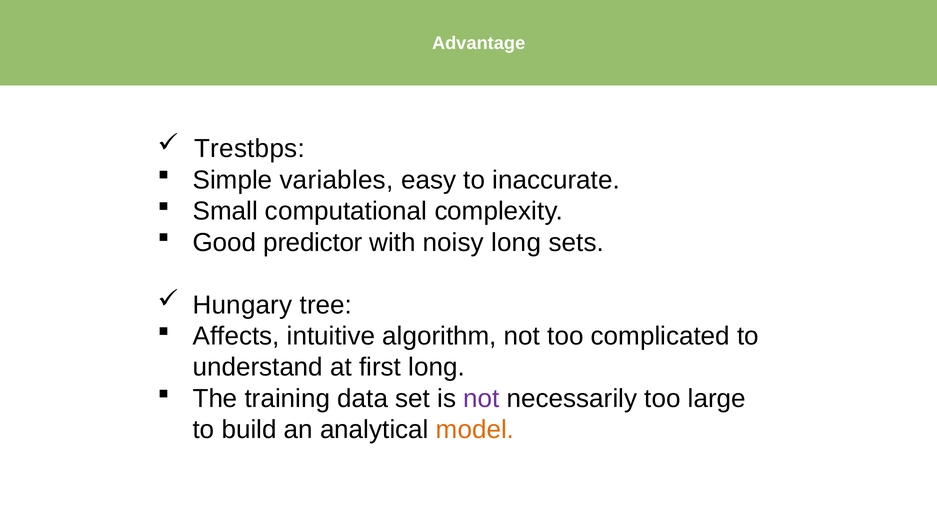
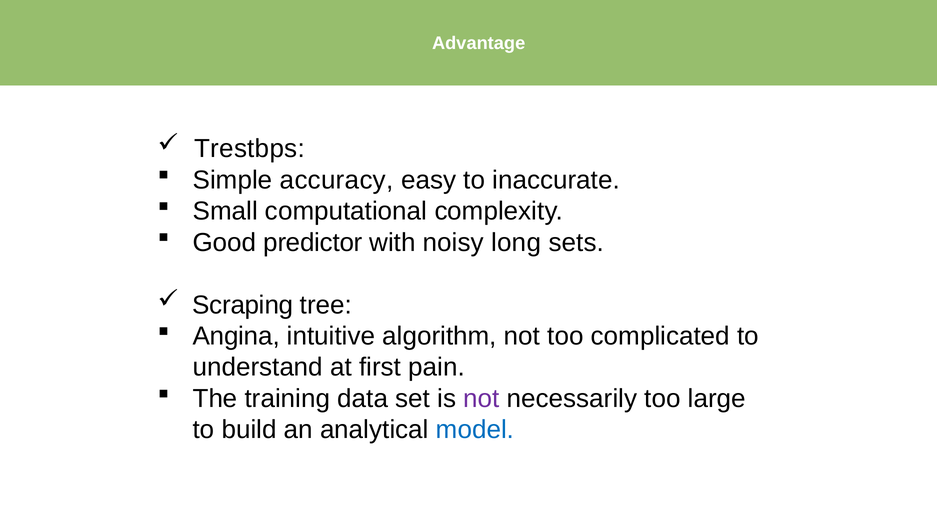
variables: variables -> accuracy (337, 180)
Hungary: Hungary -> Scraping (243, 305)
Affects: Affects -> Angina (236, 336)
first long: long -> pain (437, 367)
model colour: orange -> blue (475, 430)
